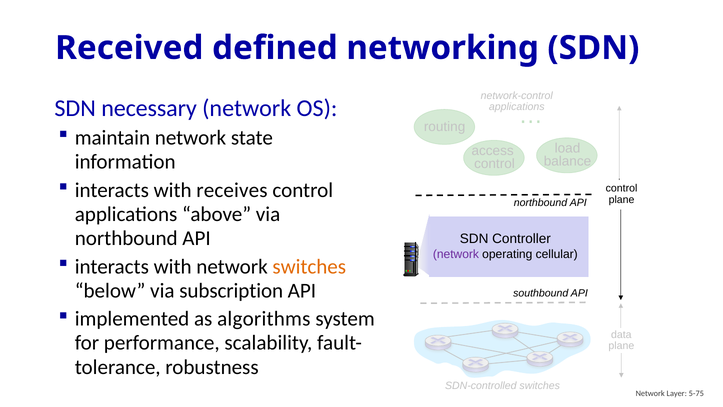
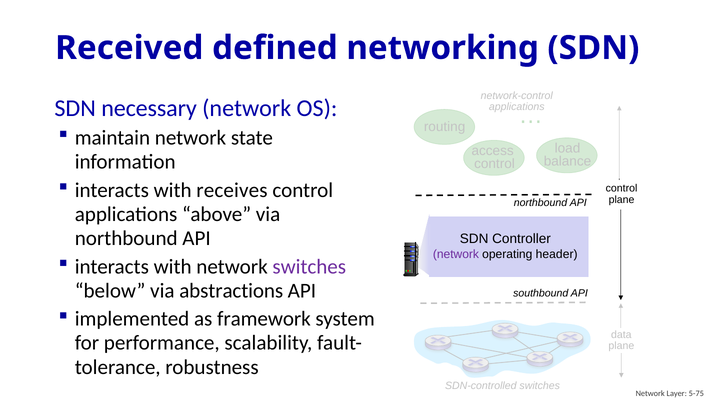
cellular: cellular -> header (557, 254)
switches colour: orange -> purple (309, 266)
subscription: subscription -> abstractions (231, 290)
algorithms: algorithms -> framework (264, 319)
